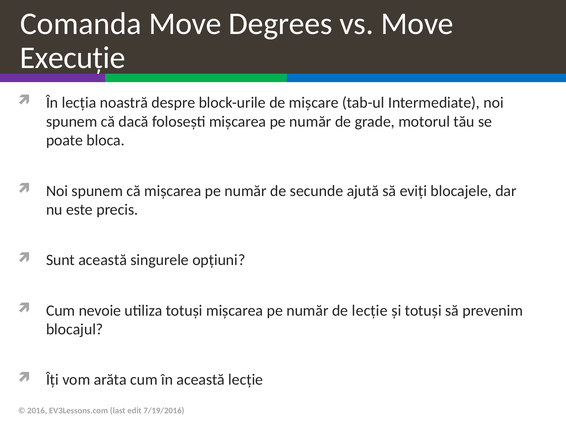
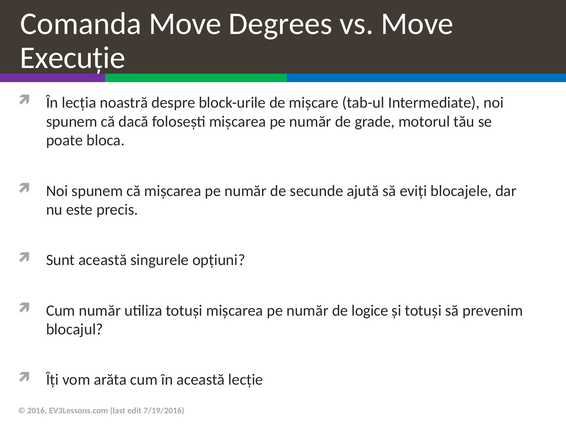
Cum nevoie: nevoie -> număr (100, 310)
de lecție: lecție -> logice (370, 310)
